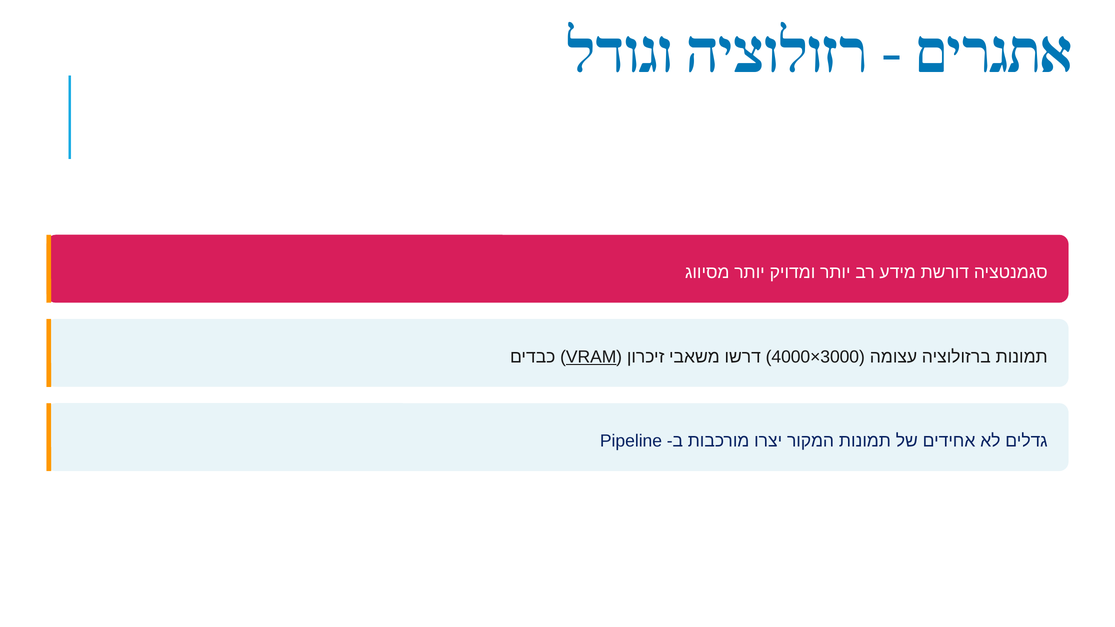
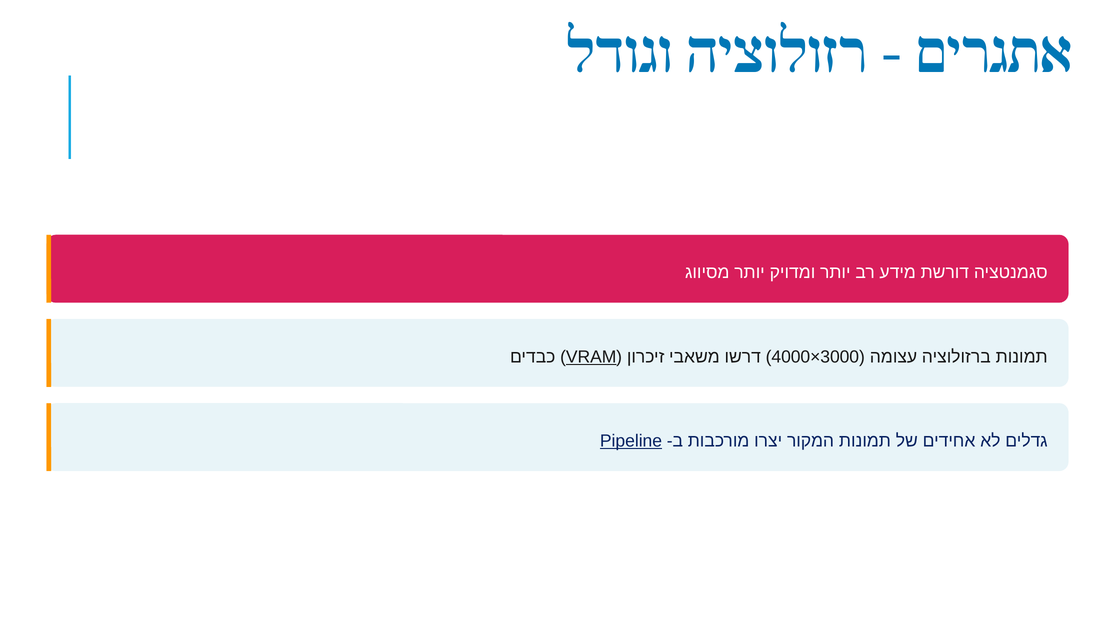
Pipeline underline: none -> present (631, 441)
